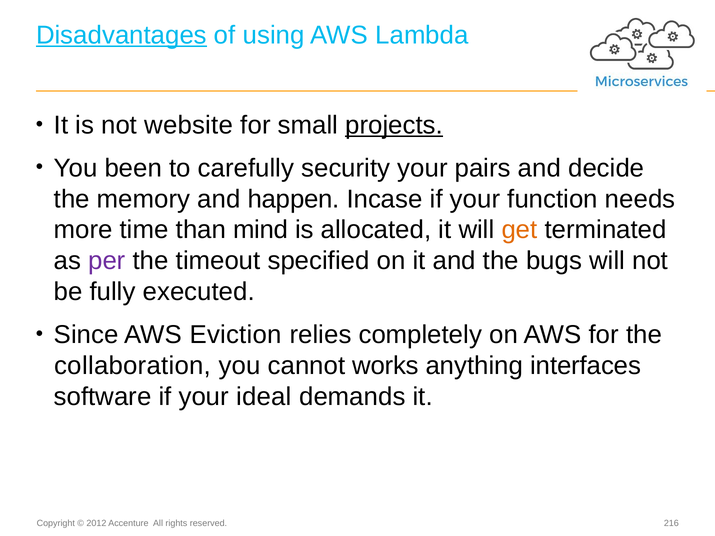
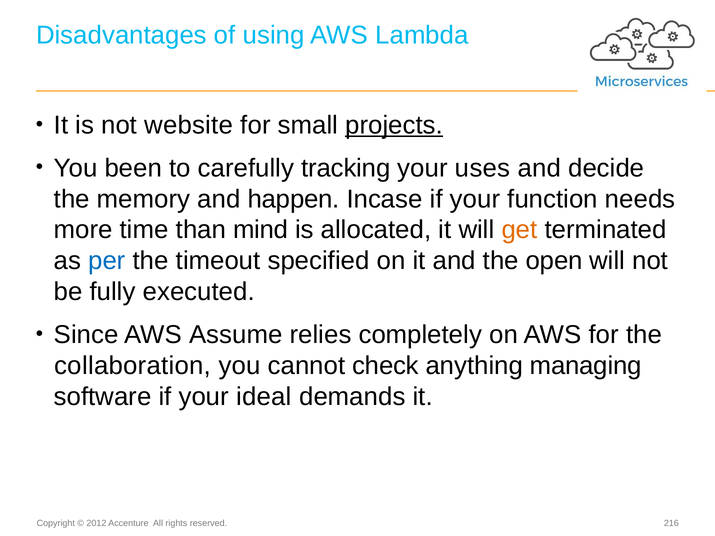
Disadvantages underline: present -> none (121, 35)
security: security -> tracking (346, 168)
pairs: pairs -> uses (483, 168)
per colour: purple -> blue (107, 261)
bugs: bugs -> open (554, 261)
Eviction: Eviction -> Assume (236, 335)
works: works -> check (386, 366)
interfaces: interfaces -> managing (586, 366)
